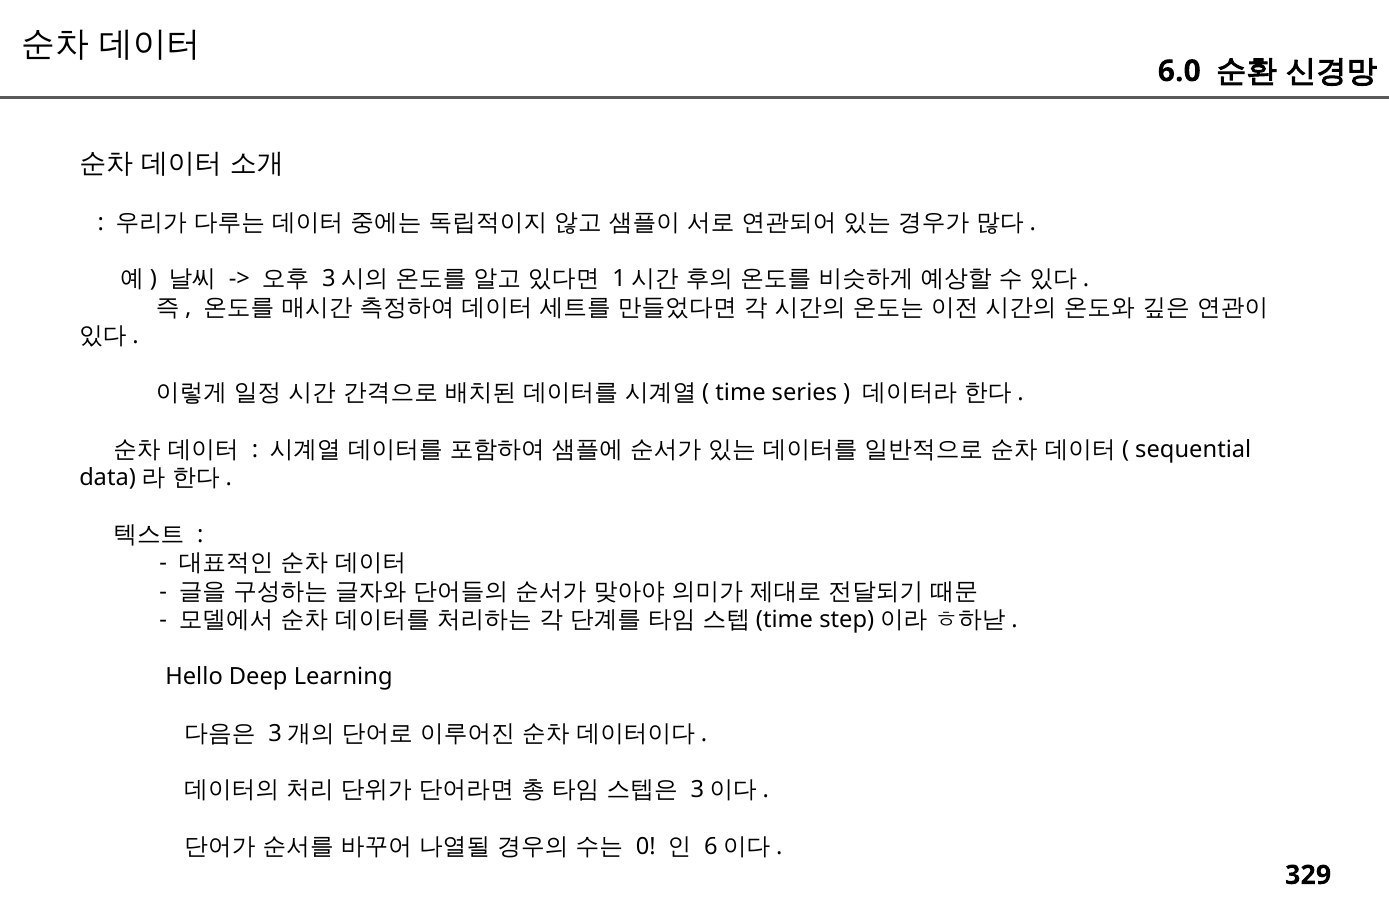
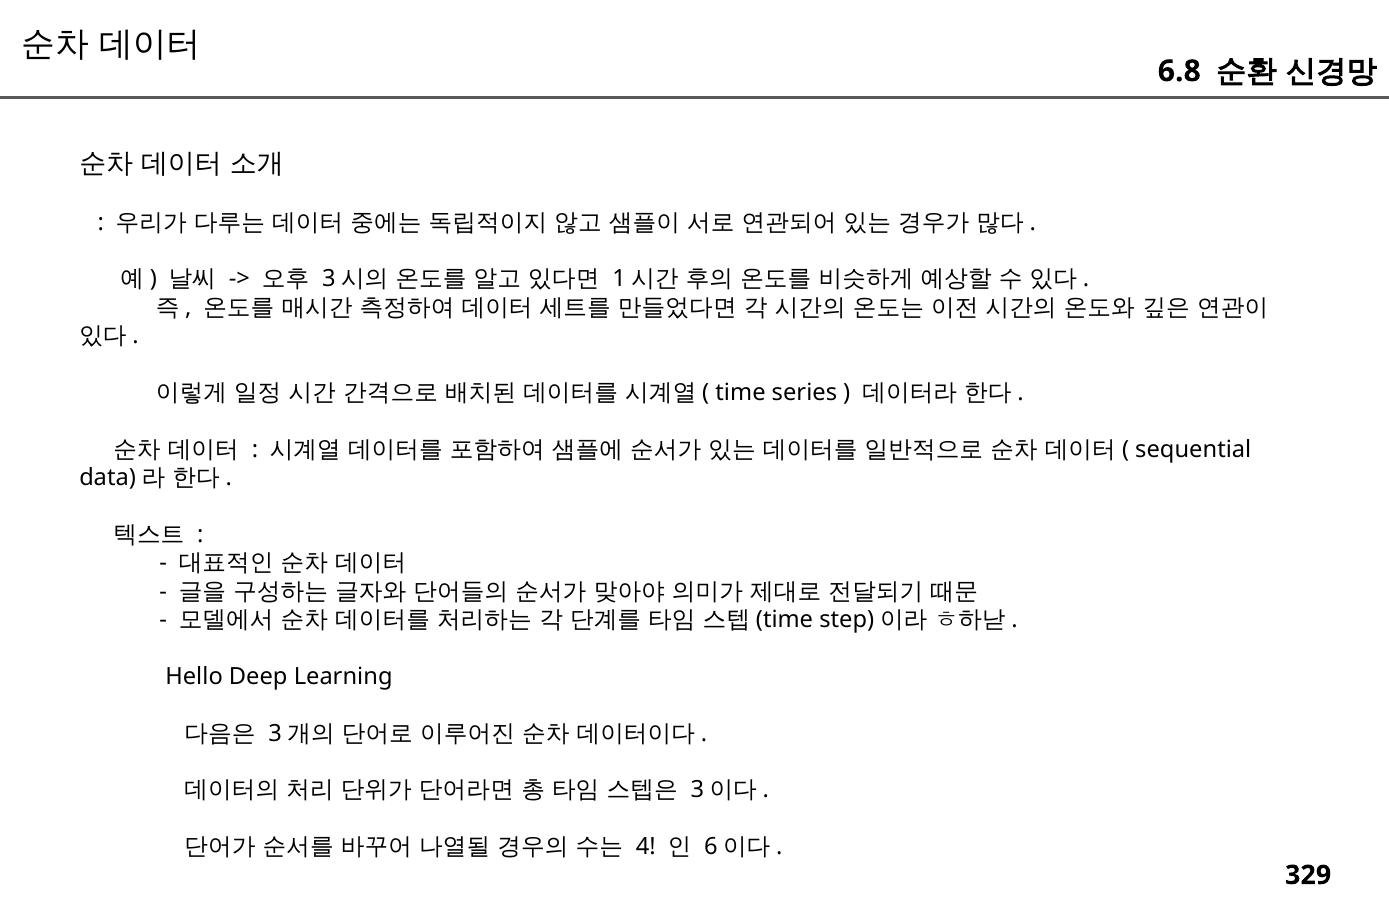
6.0: 6.0 -> 6.8 (1179, 71)
0: 0 -> 4 (646, 847)
